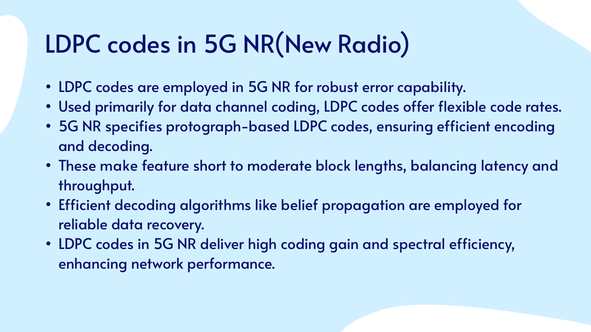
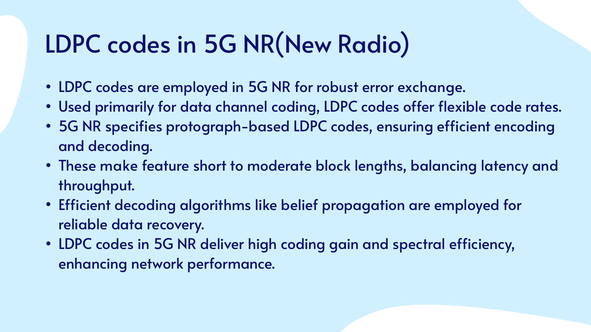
capability: capability -> exchange (431, 88)
